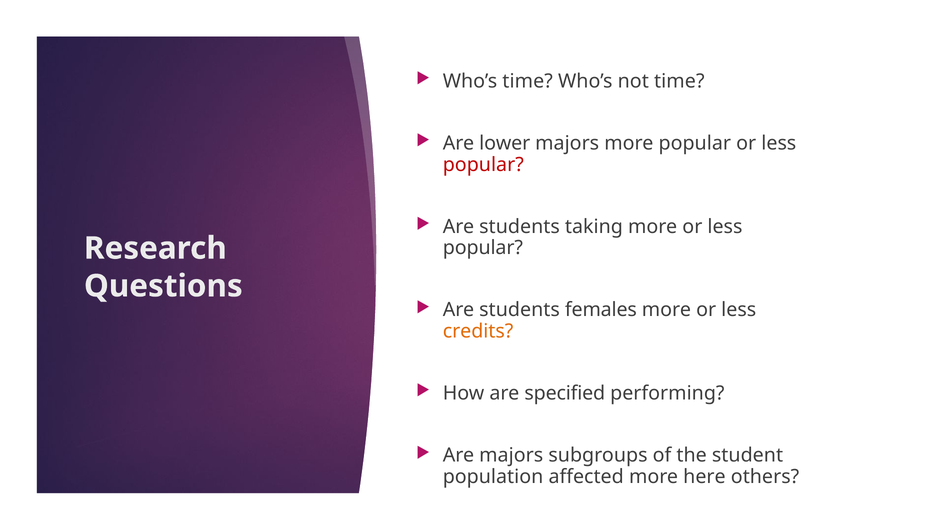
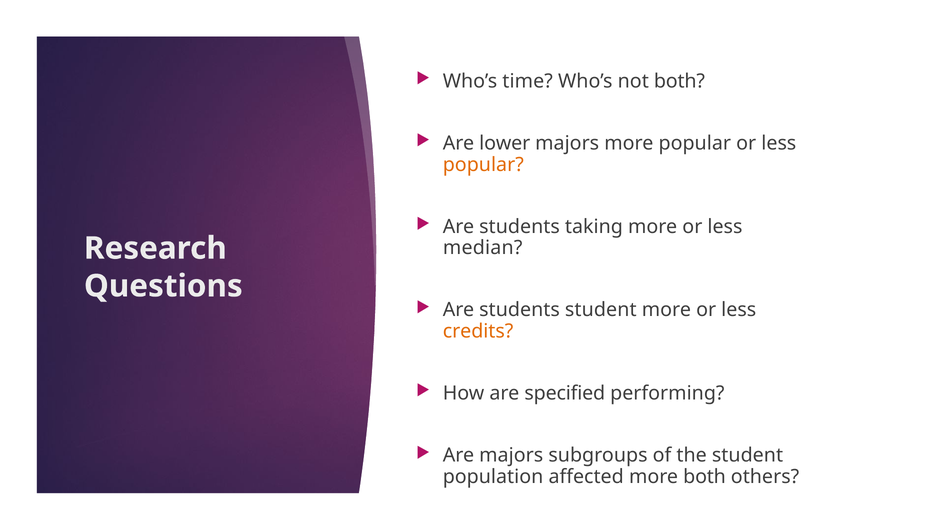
not time: time -> both (679, 81)
popular colour: red -> orange (483, 165)
popular: popular -> median (483, 248)
students females: females -> student (601, 310)
more here: here -> both (705, 477)
